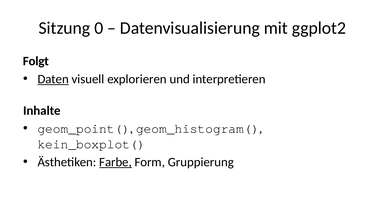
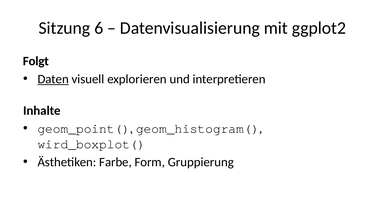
0: 0 -> 6 (99, 28)
kein_boxplot(: kein_boxplot( -> wird_boxplot( (91, 144)
Farbe underline: present -> none (115, 162)
